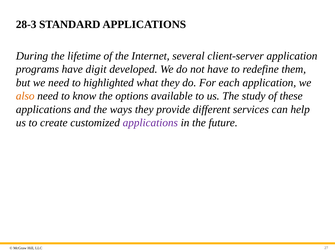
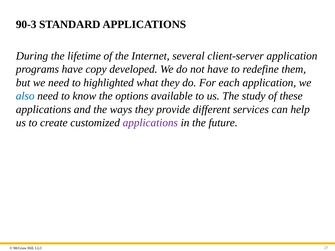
28-3: 28-3 -> 90-3 (26, 24)
digit: digit -> copy (96, 69)
also colour: orange -> blue (25, 96)
